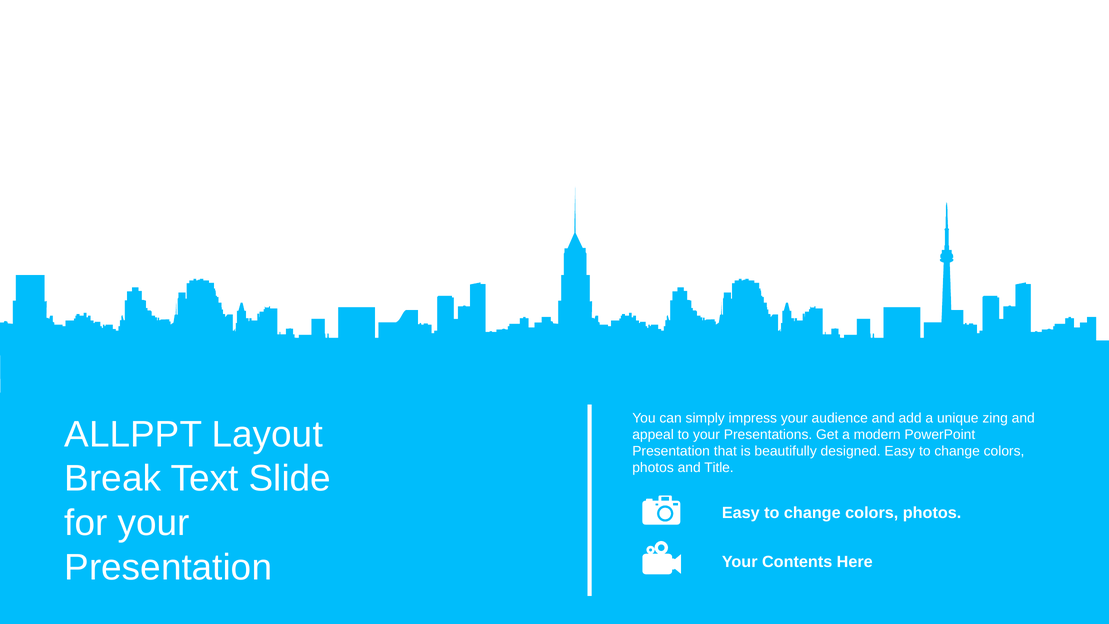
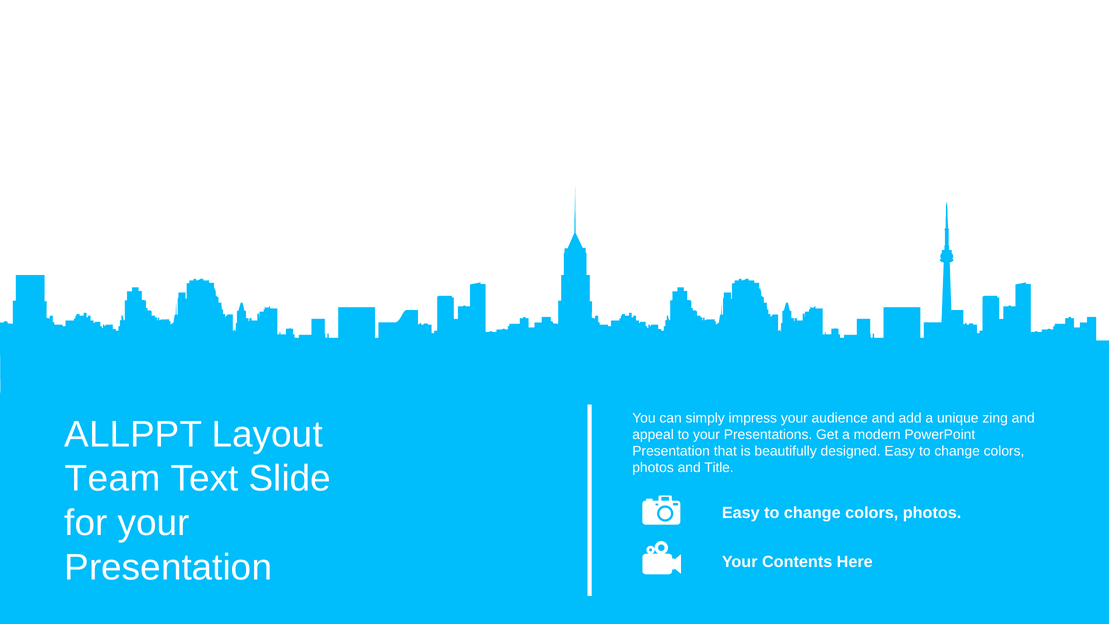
Break: Break -> Team (113, 479)
